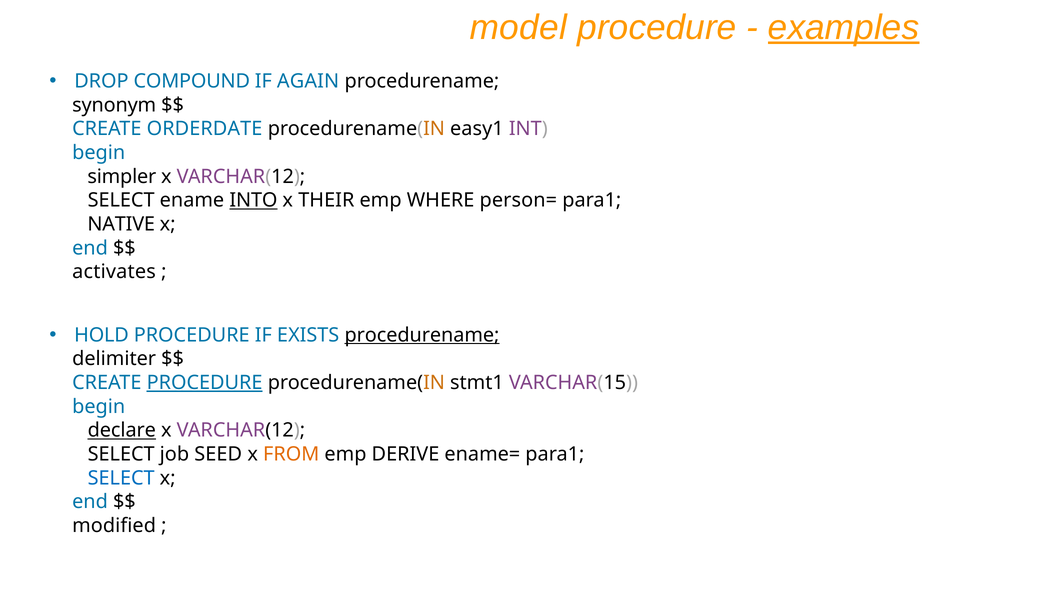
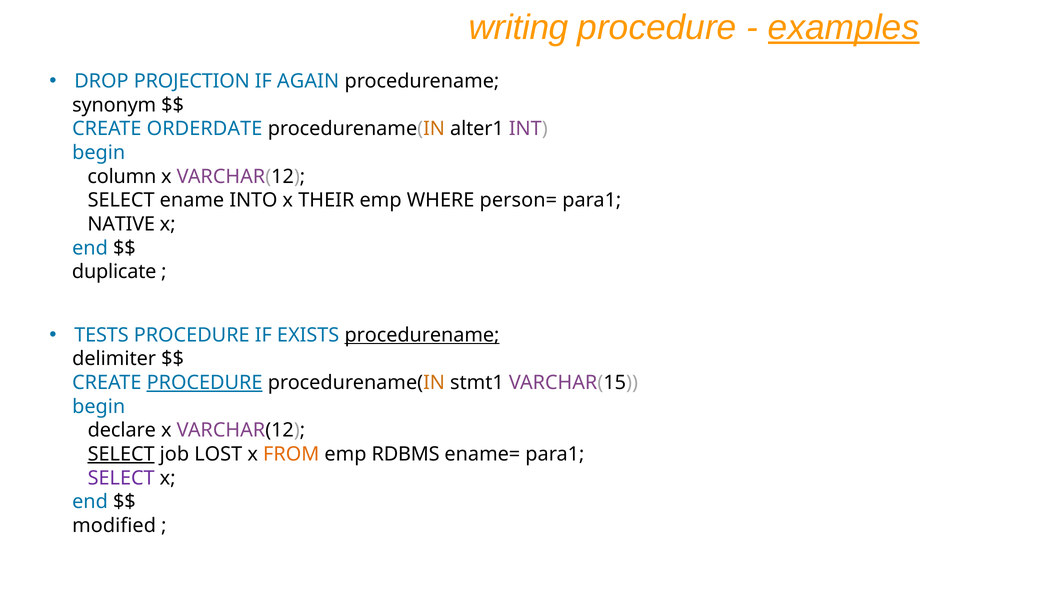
model: model -> writing (519, 28)
COMPOUND: COMPOUND -> PROJECTION (192, 81)
easy1: easy1 -> alter1 (477, 129)
simpler: simpler -> column (122, 177)
INTO underline: present -> none (253, 200)
activates: activates -> duplicate (114, 272)
HOLD: HOLD -> TESTS (101, 335)
declare underline: present -> none (122, 431)
SELECT underline: none -> present (121, 454)
SEED: SEED -> LOST (218, 454)
DERIVE: DERIVE -> RDBMS (406, 454)
SELECT colour: blue -> purple (121, 478)
